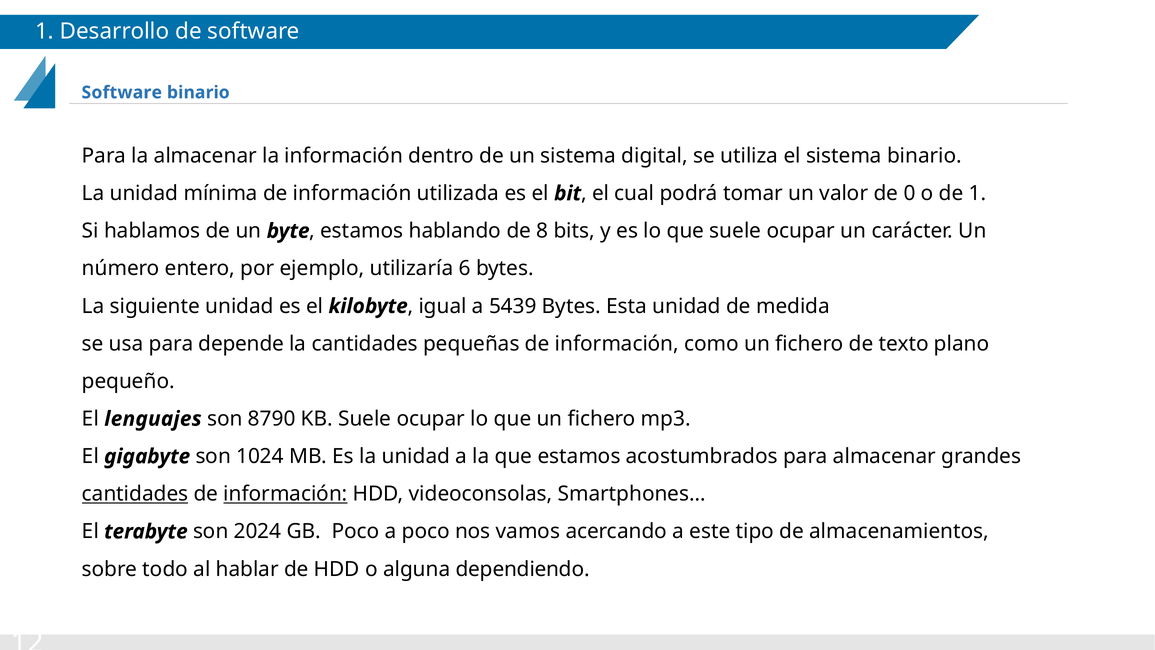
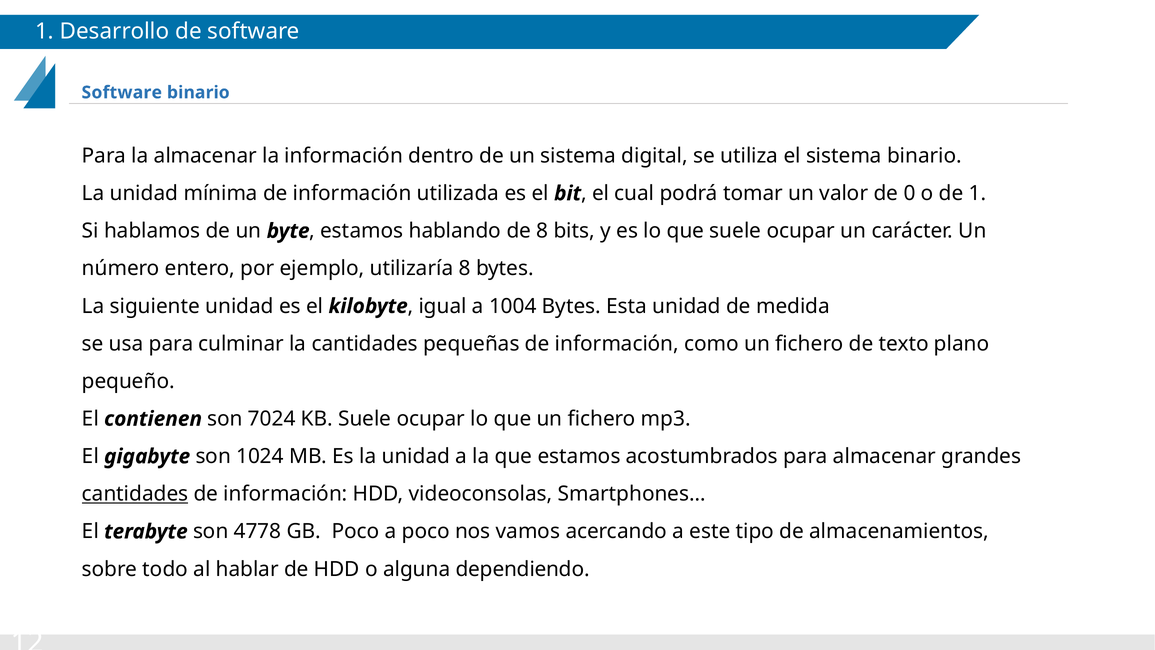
utilizaría 6: 6 -> 8 (465, 268)
5439: 5439 -> 1004 (513, 306)
depende: depende -> culminar (241, 344)
lenguajes: lenguajes -> contienen (153, 419)
8790: 8790 -> 7024 (272, 419)
información underline: present -> none (286, 494)
2024: 2024 -> 4778 (258, 531)
